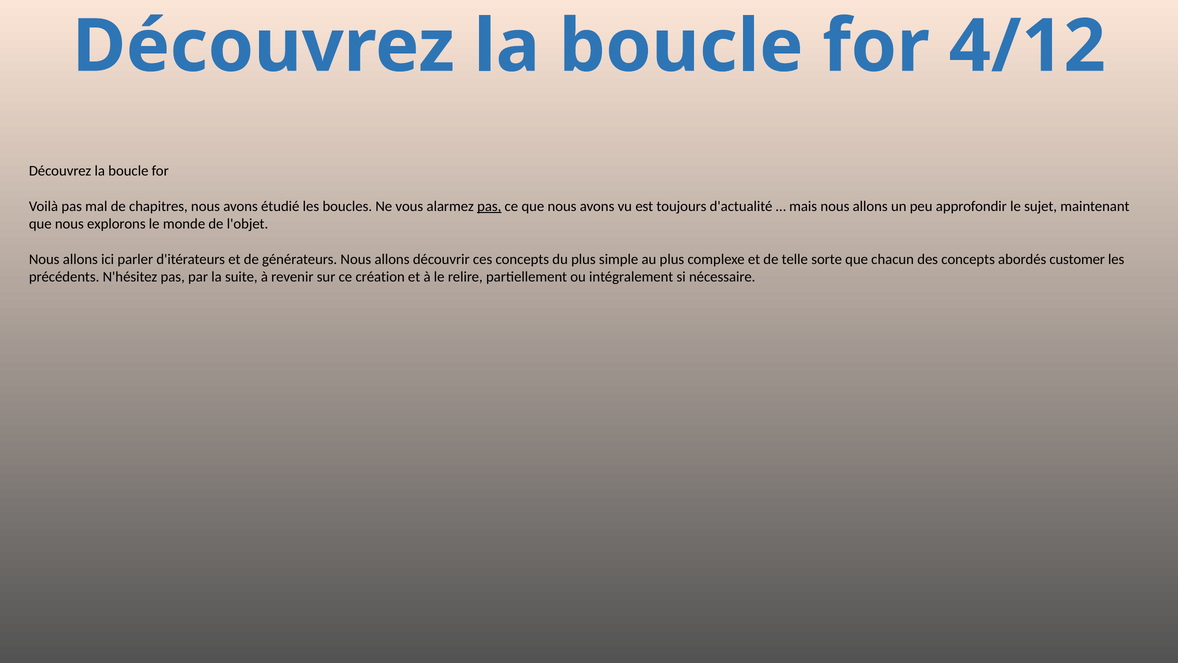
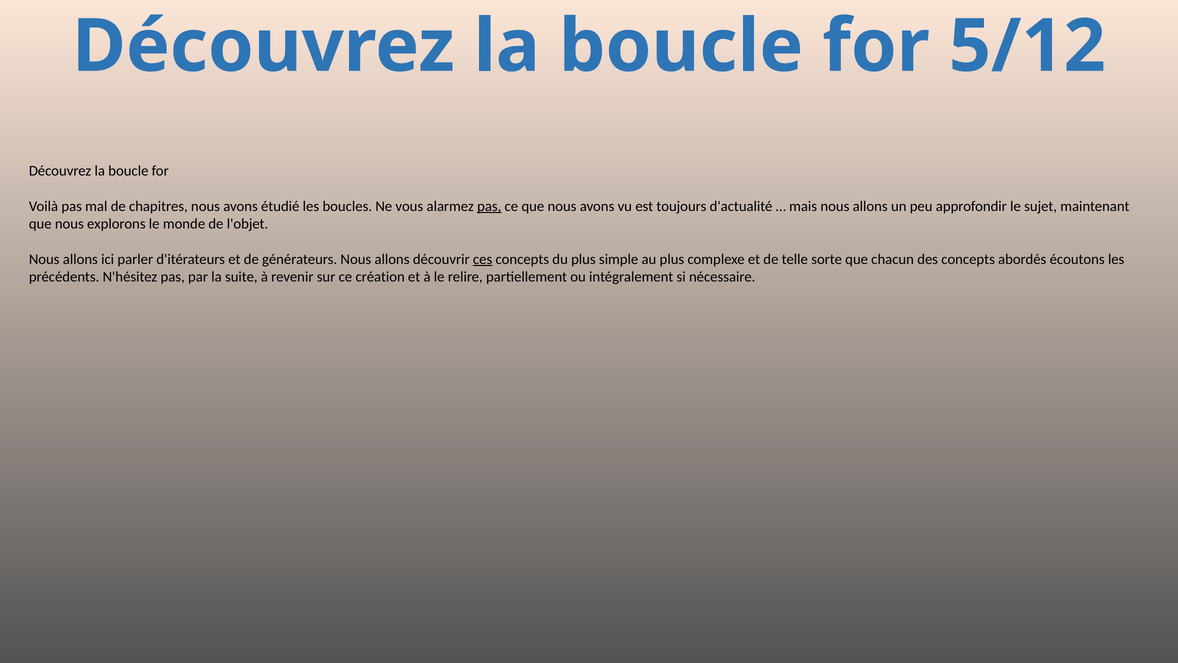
4/12: 4/12 -> 5/12 (1027, 46)
ces underline: none -> present (483, 259)
customer: customer -> écoutons (1077, 259)
